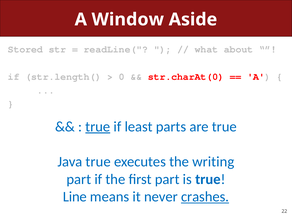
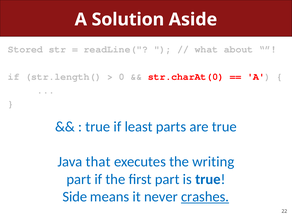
Window: Window -> Solution (128, 19)
true underline: present -> none (98, 127)
Java true: true -> that (98, 162)
Line: Line -> Side (75, 197)
